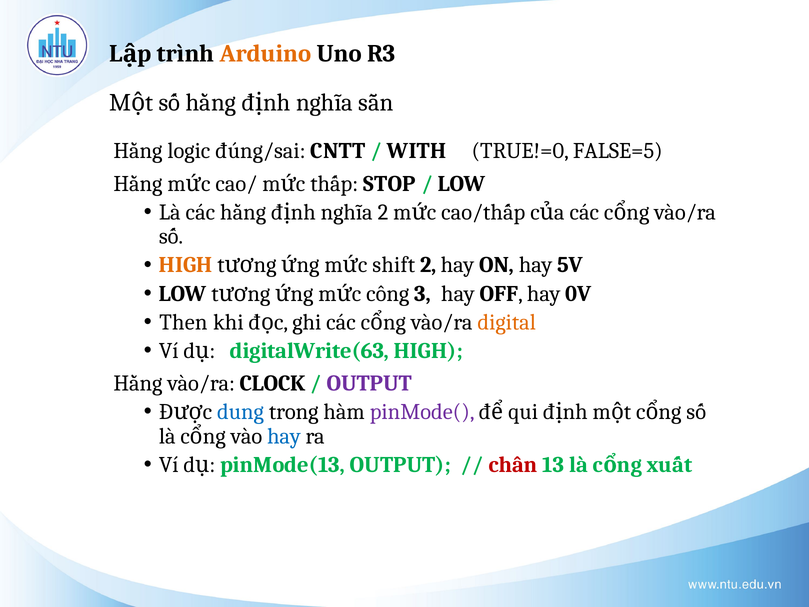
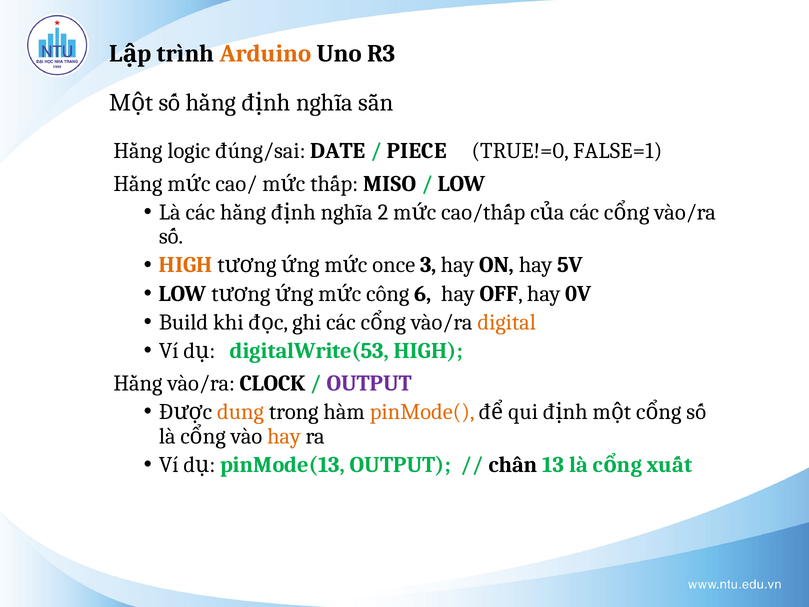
CNTT: CNTT -> DATE (338, 151)
WITH: WITH -> PIECE (417, 151)
FALSE=5: FALSE=5 -> FALSE=1 (618, 151)
STOP: STOP -> MISO (390, 184)
shift: shift -> once (394, 265)
2: 2 -> 3 (428, 265)
3: 3 -> 6 (423, 293)
Then: Then -> Build (184, 322)
digitalWrite(63: digitalWrite(63 -> digitalWrite(53 (309, 350)
dung colour: blue -> orange (241, 412)
pinMode( colour: purple -> orange (422, 412)
hay colour: blue -> orange (284, 436)
chân colour: red -> black (513, 465)
